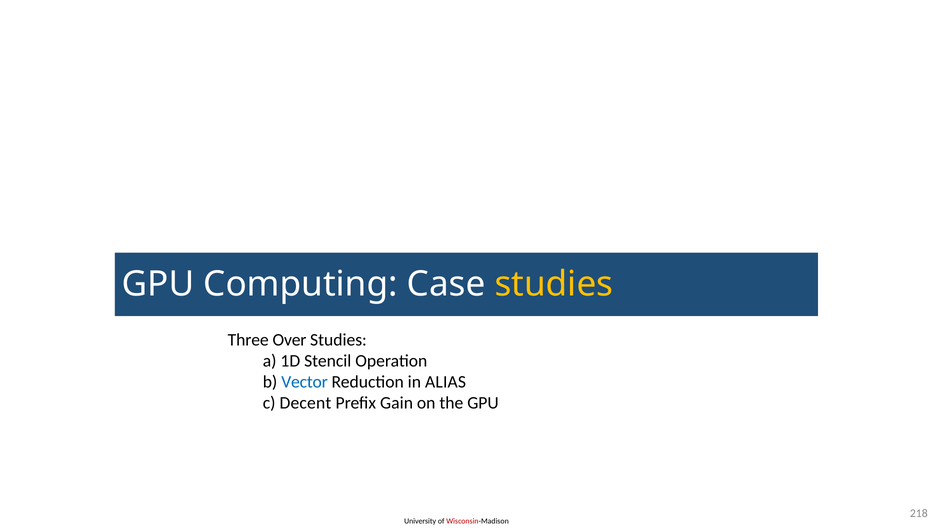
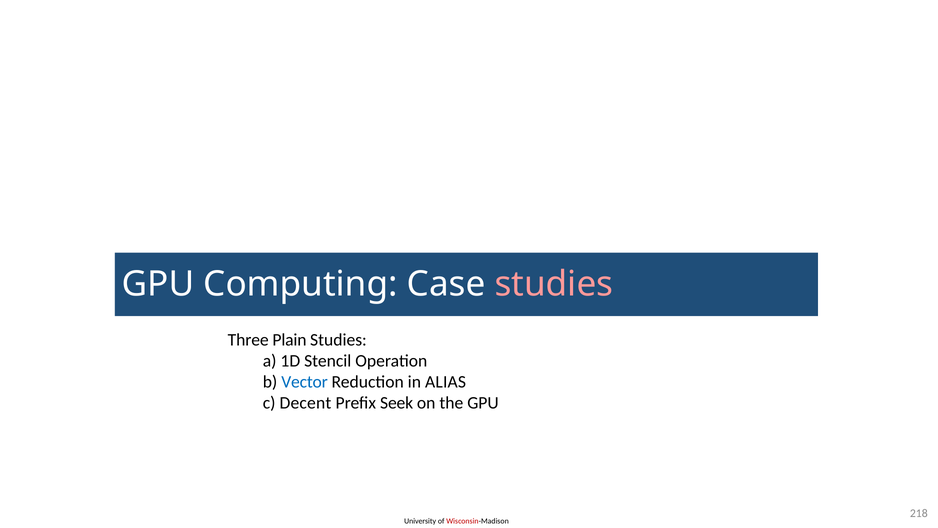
studies colour: yellow -> pink (554, 284)
Over: Over -> Plain (290, 340)
Gain: Gain -> Seek (397, 403)
